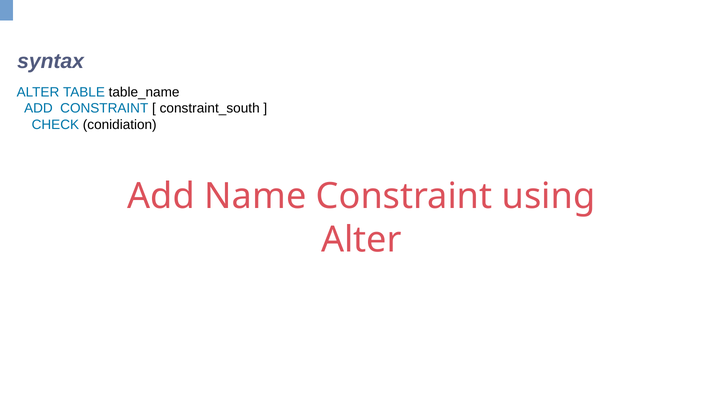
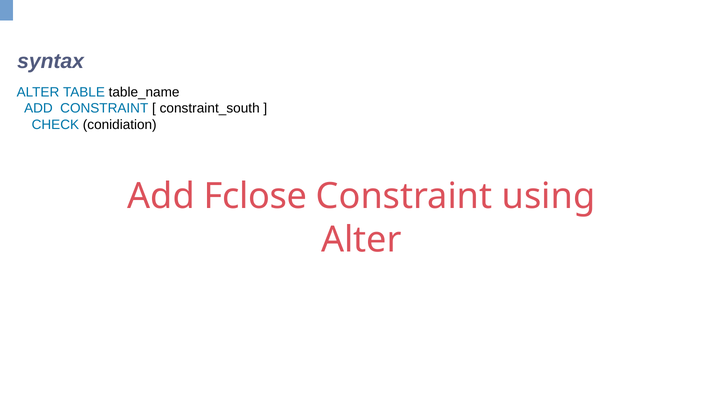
Name: Name -> Fclose (256, 196)
